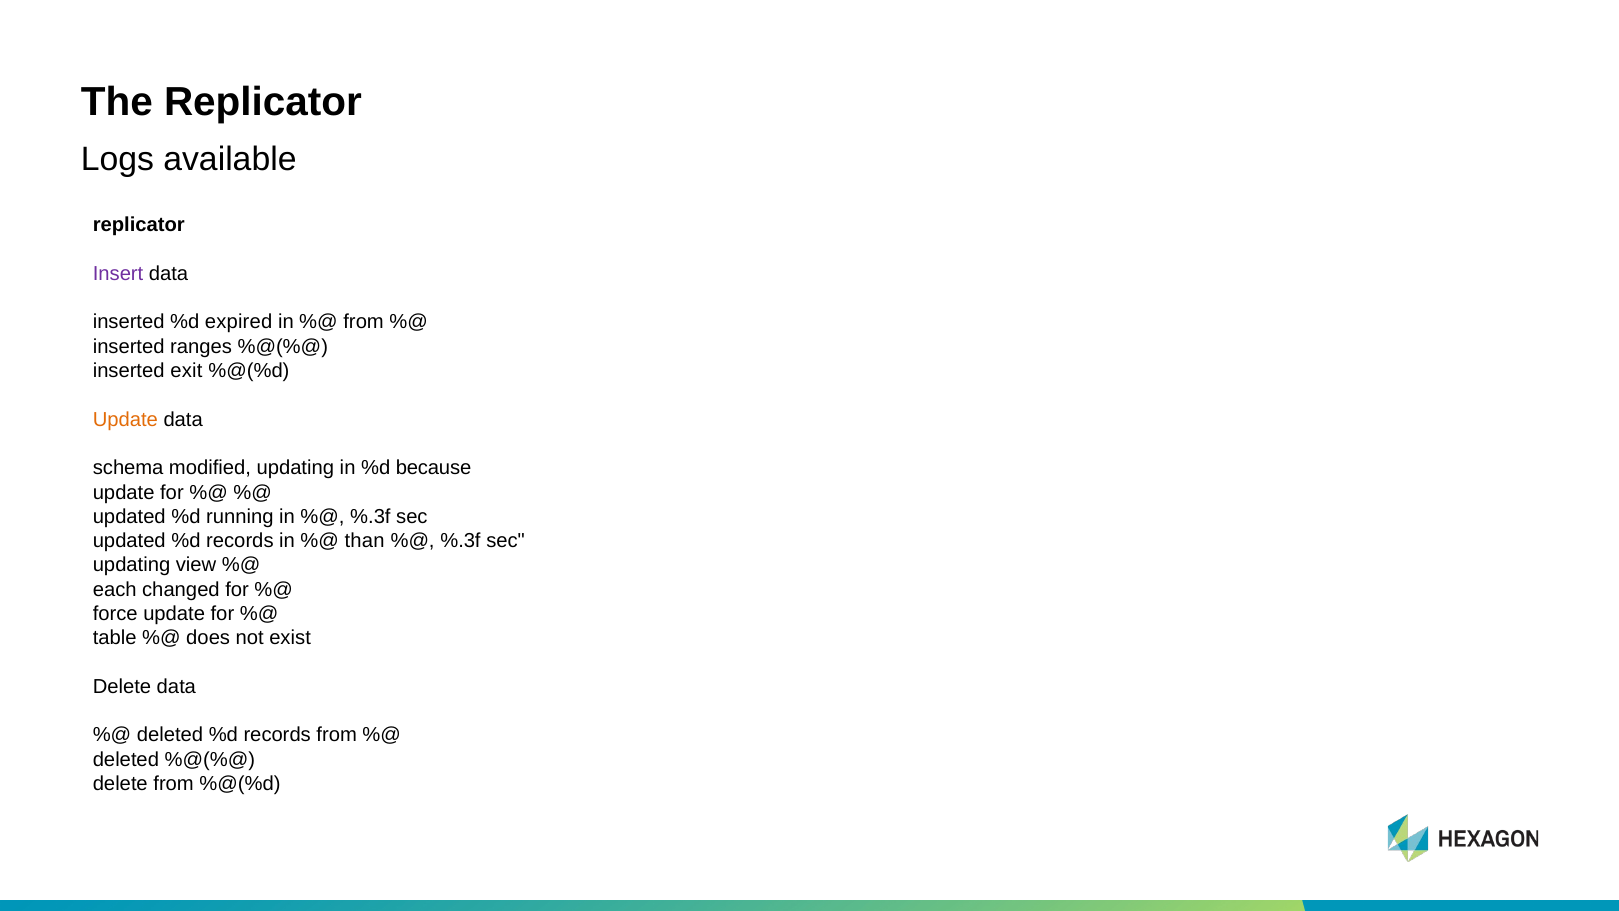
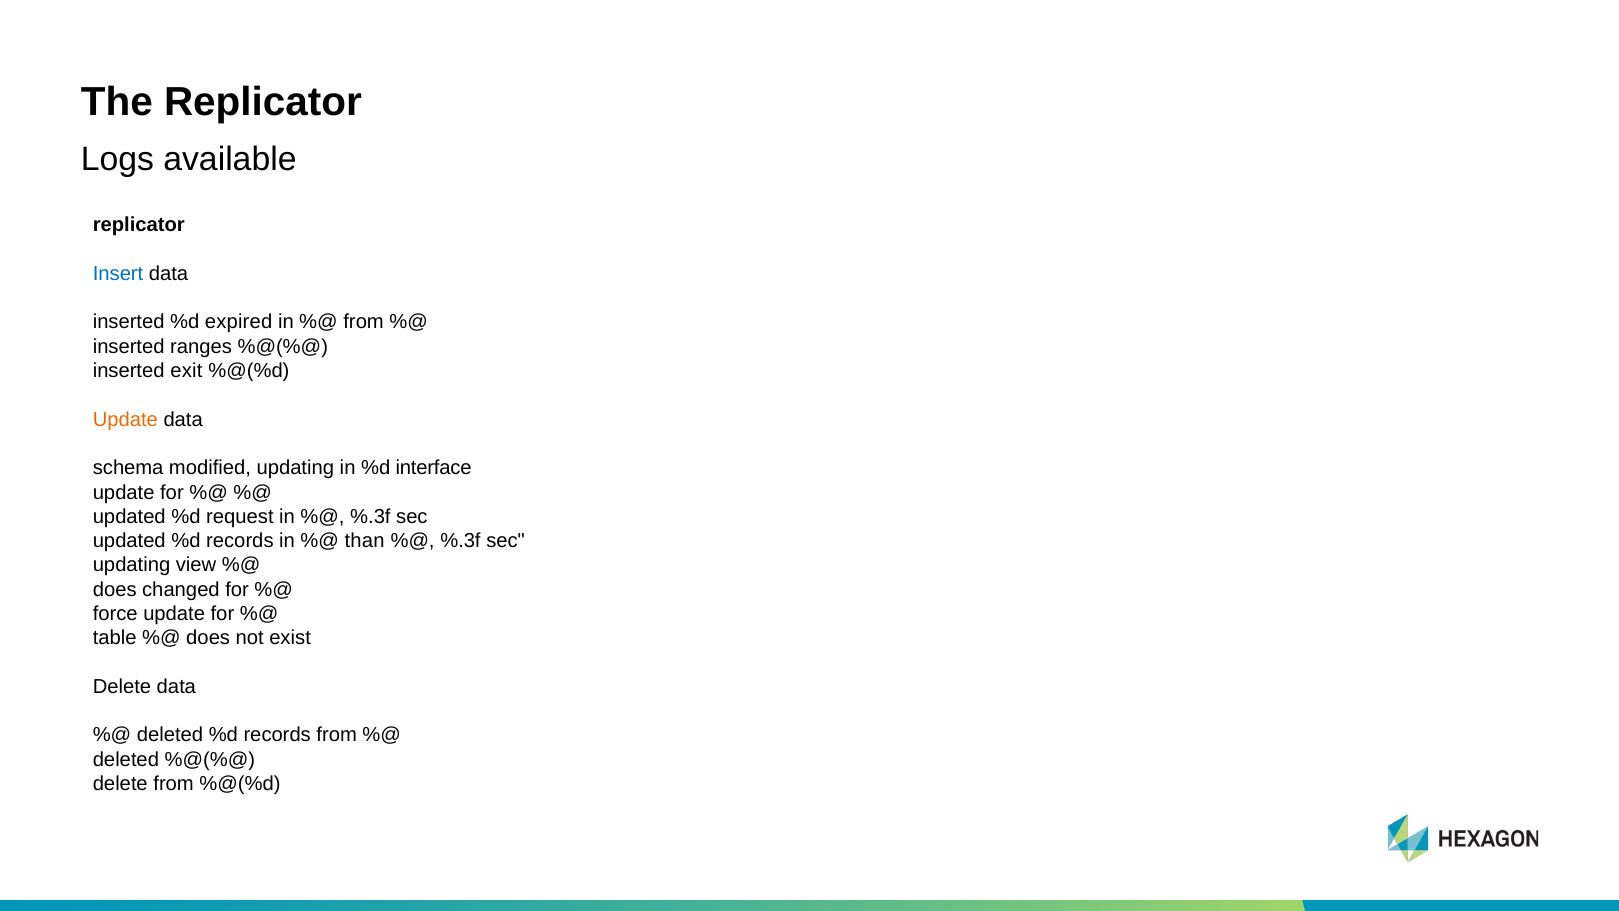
Insert colour: purple -> blue (118, 274)
because: because -> interface (434, 468)
running: running -> request (240, 516)
each: each -> does (115, 589)
